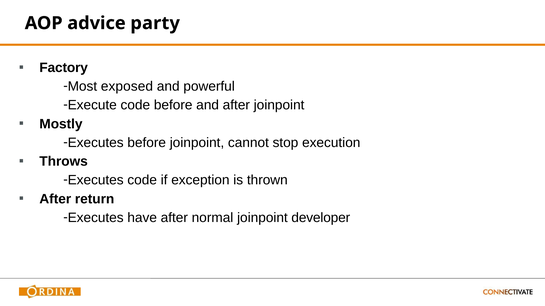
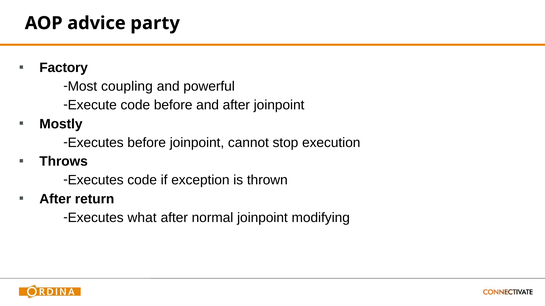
exposed: exposed -> coupling (127, 87)
have: have -> what (142, 218)
developer: developer -> modifying (321, 218)
